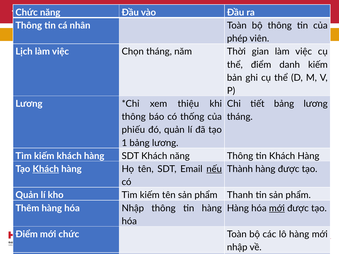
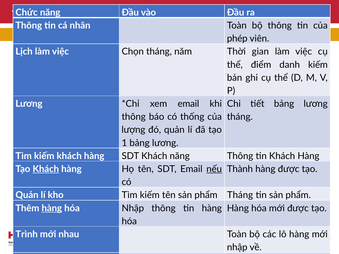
xem thiệu: thiệu -> email (188, 104)
phiếu: phiếu -> lượng (133, 130)
phẩm Thanh: Thanh -> Tháng (240, 195)
hàng underline: none -> present (52, 208)
mới underline: present -> none (277, 208)
Điểm: Điểm -> Trình (27, 234)
mới chức: chức -> nhau (69, 234)
